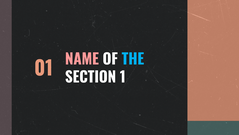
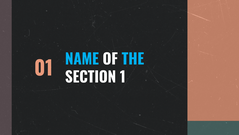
NAME colour: pink -> light blue (82, 59)
